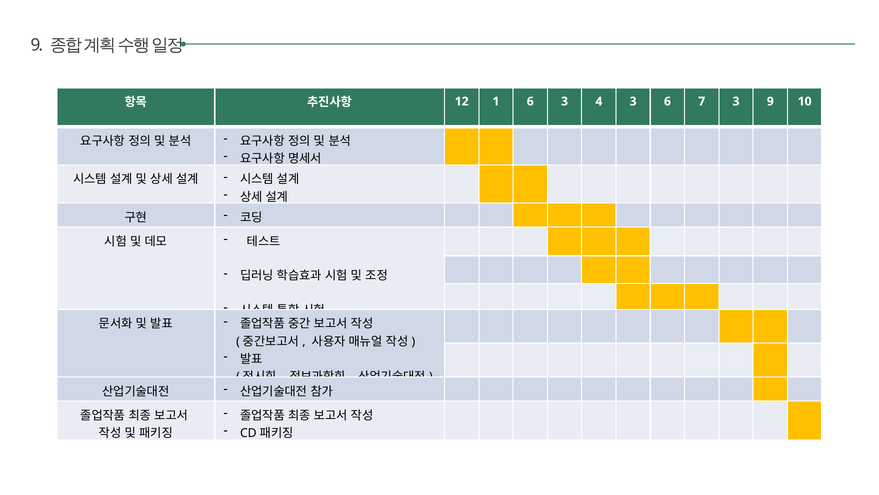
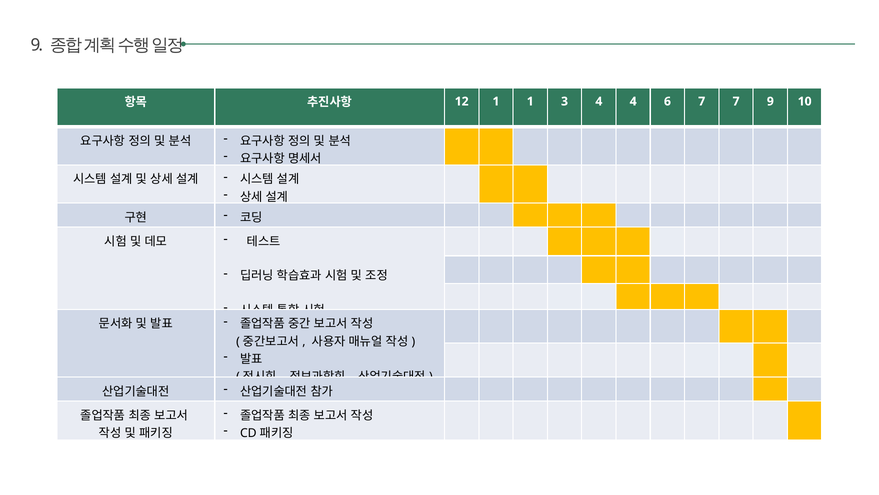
1 6: 6 -> 1 (530, 101)
4 3: 3 -> 4 (633, 101)
7 3: 3 -> 7 (736, 101)
